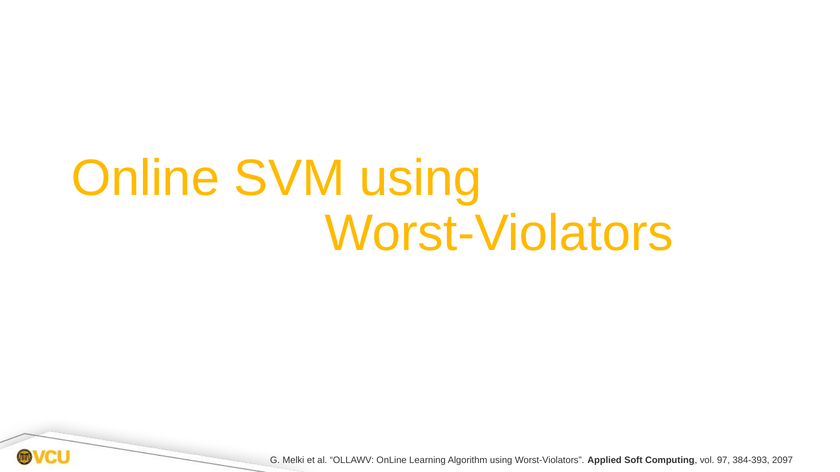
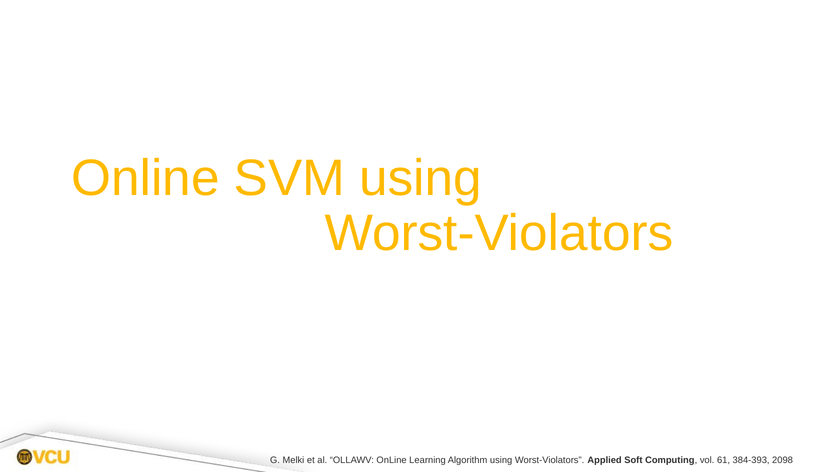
97: 97 -> 61 (724, 461)
2097: 2097 -> 2098 (783, 461)
